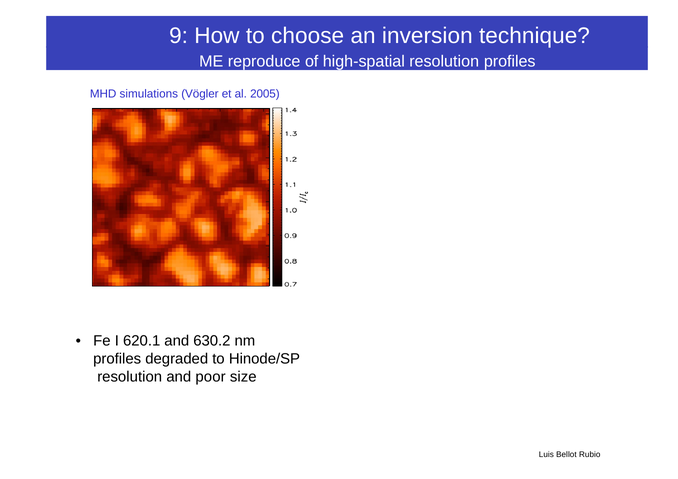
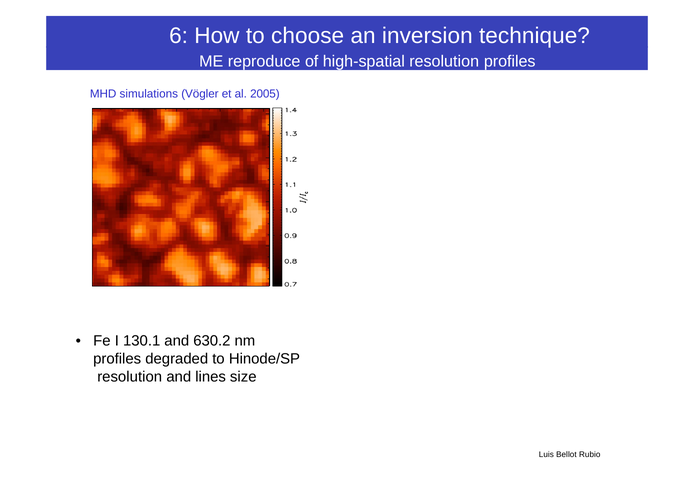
9: 9 -> 6 (179, 36)
620.1: 620.1 -> 130.1 (142, 341)
poor: poor -> lines (211, 377)
